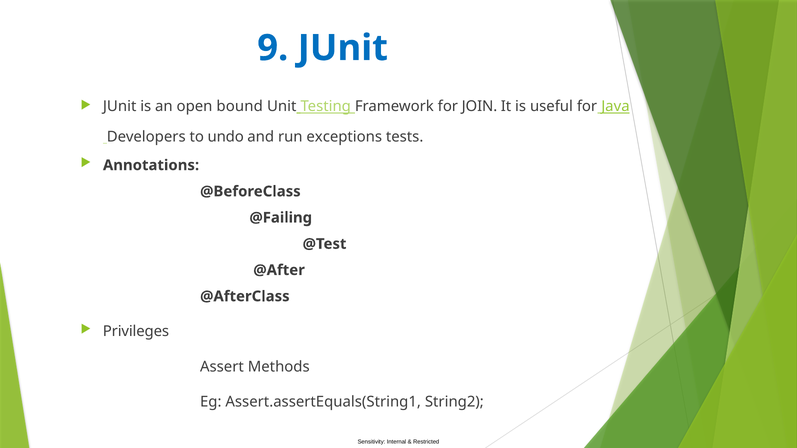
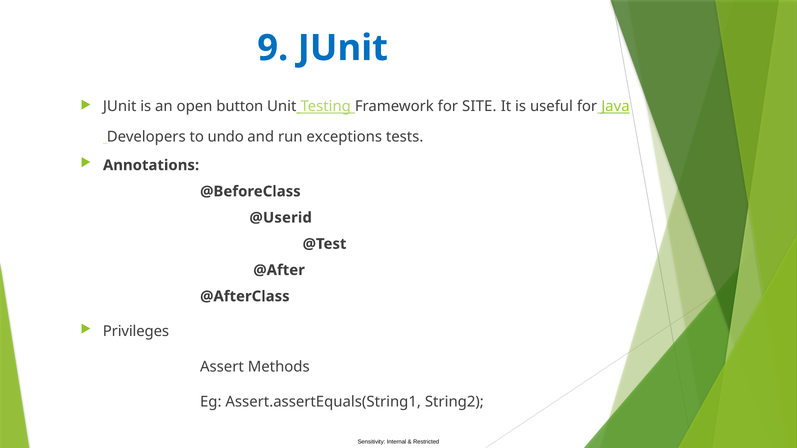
bound: bound -> button (240, 106)
JOIN: JOIN -> SITE (479, 106)
@Failing: @Failing -> @Userid (281, 218)
